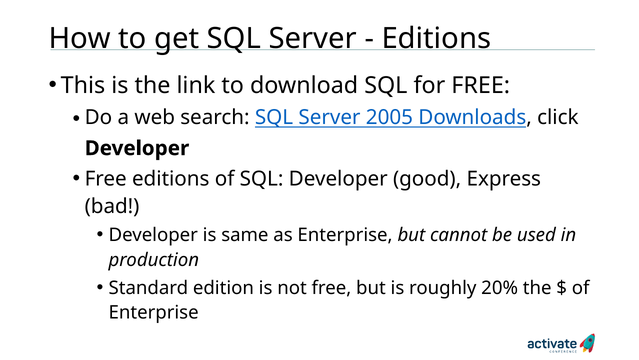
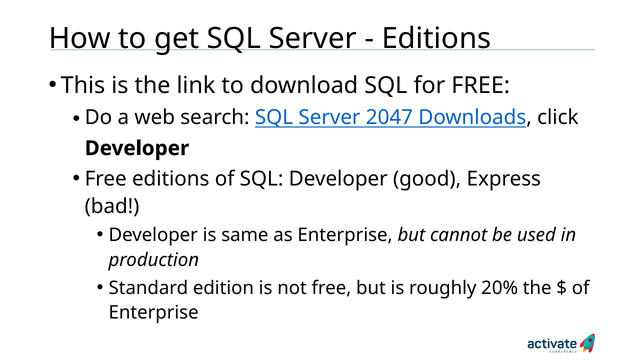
2005: 2005 -> 2047 (389, 117)
